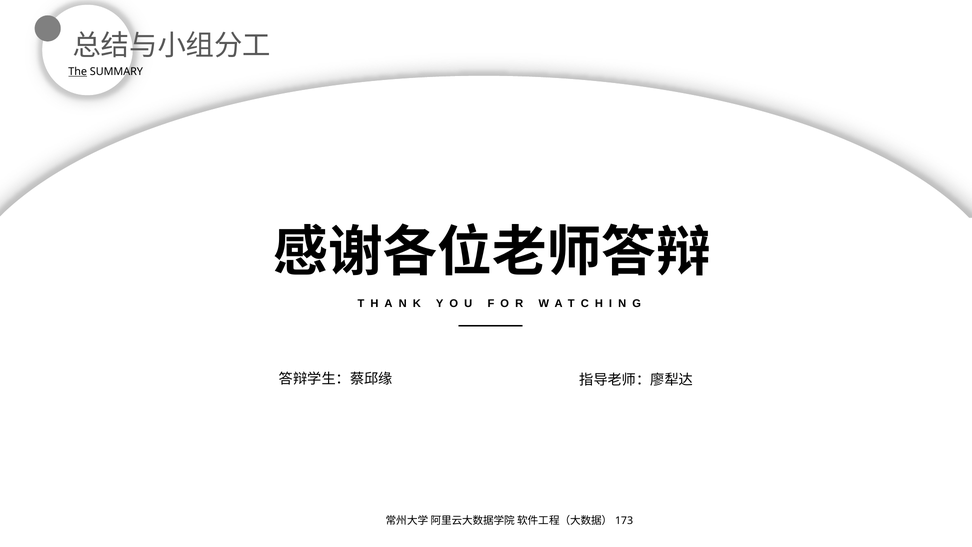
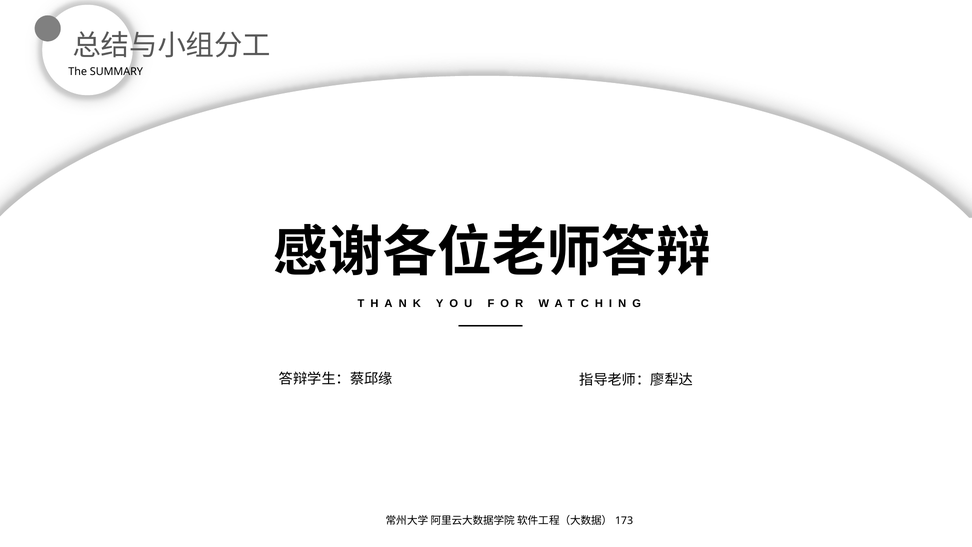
The underline: present -> none (78, 72)
